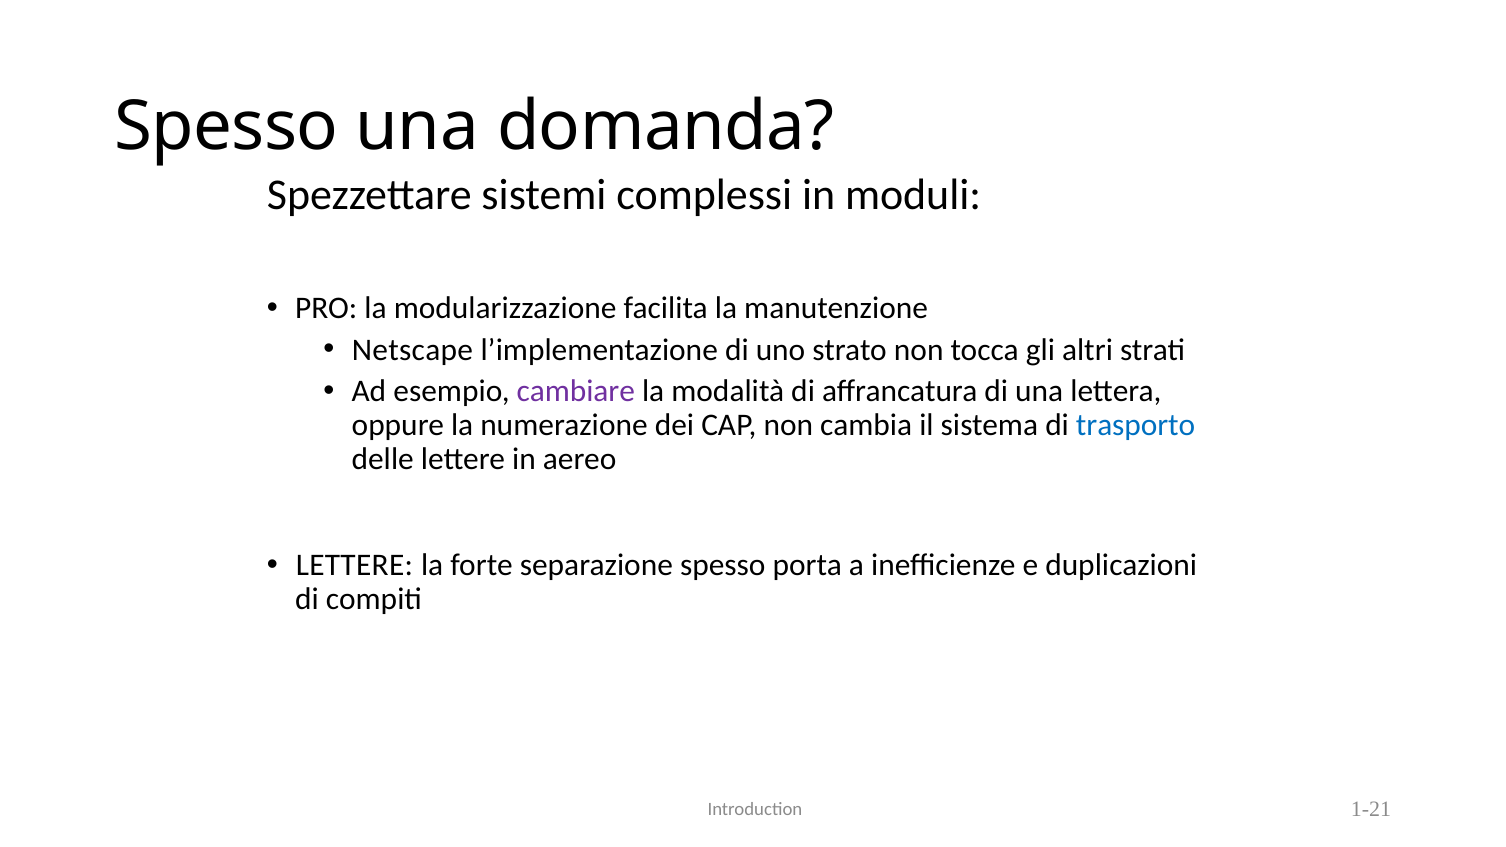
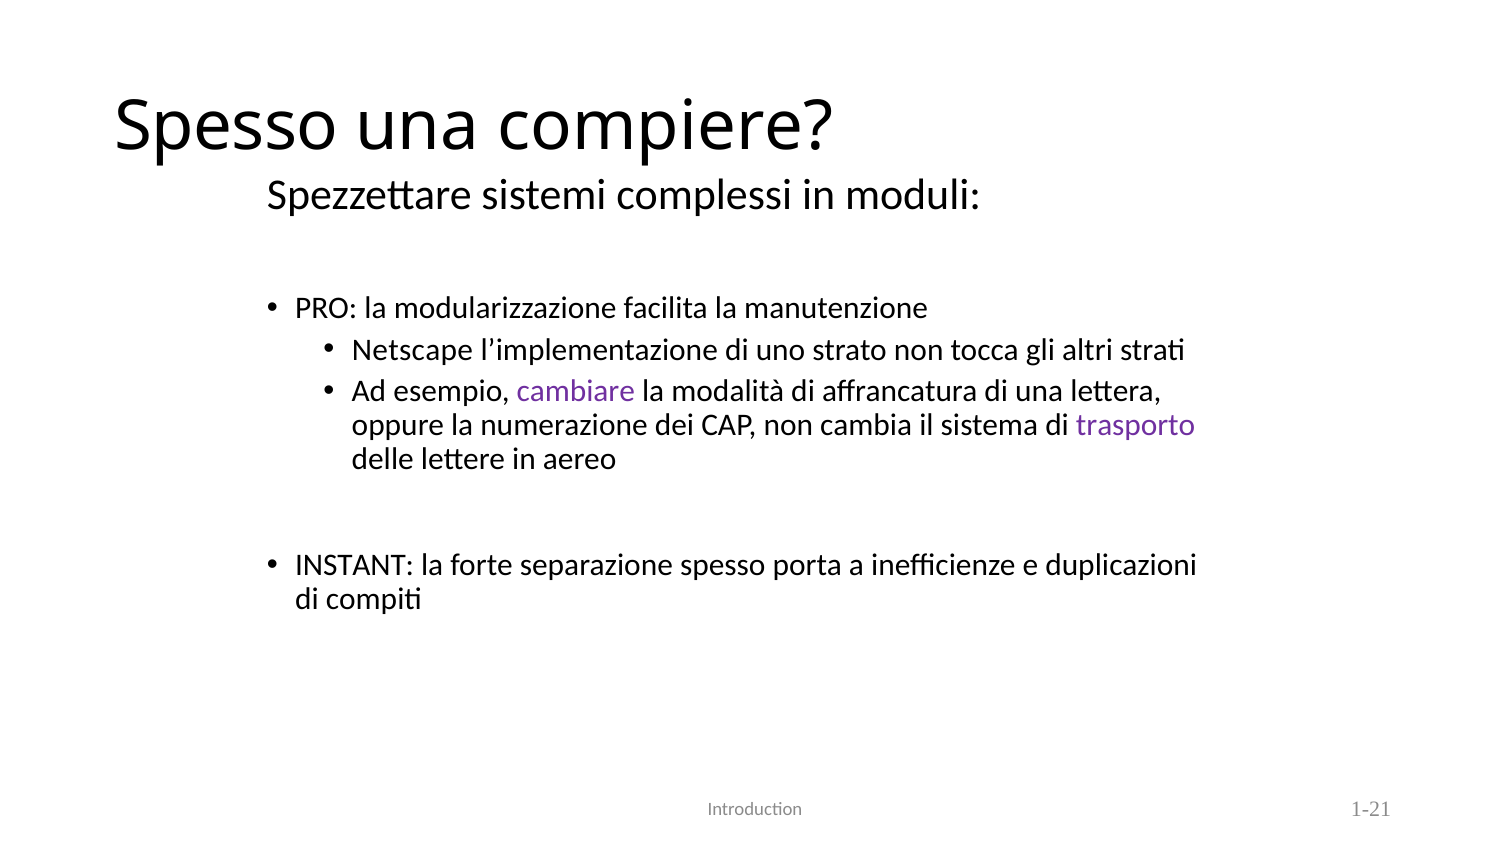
domanda: domanda -> compiere (665, 127)
trasporto colour: blue -> purple (1136, 425)
LETTERE: LETTERE -> INSTANT (355, 565)
